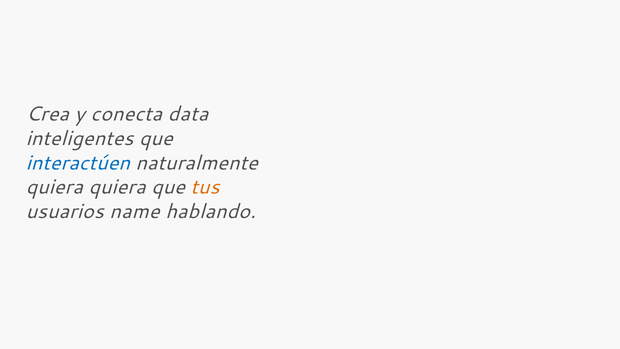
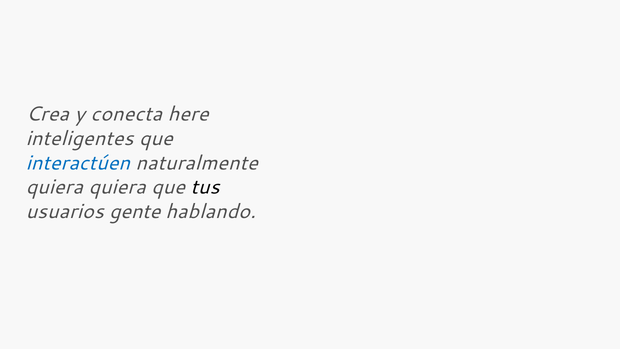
data: data -> here (188, 114)
tus colour: orange -> black (205, 187)
name: name -> gente (135, 211)
